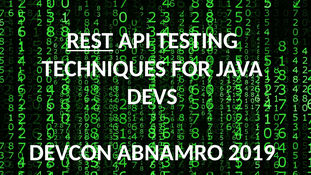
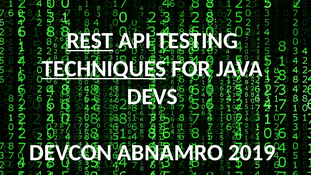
TECHNIQUES underline: none -> present (104, 69)
